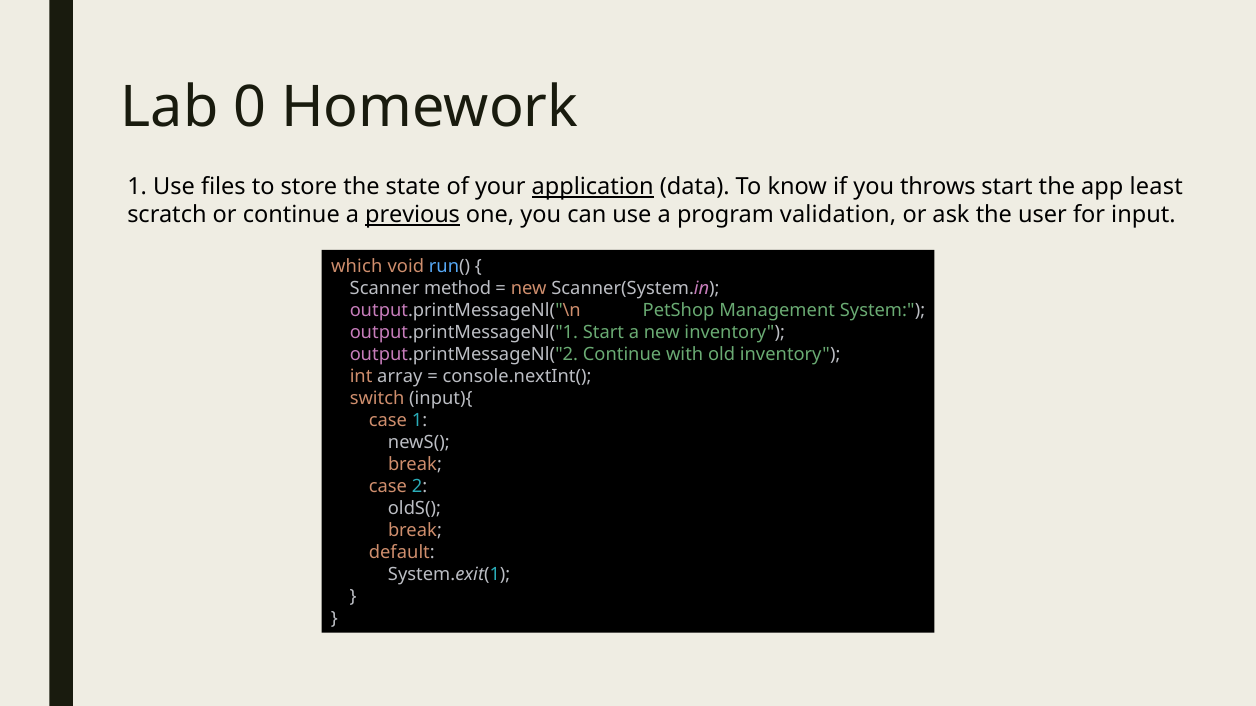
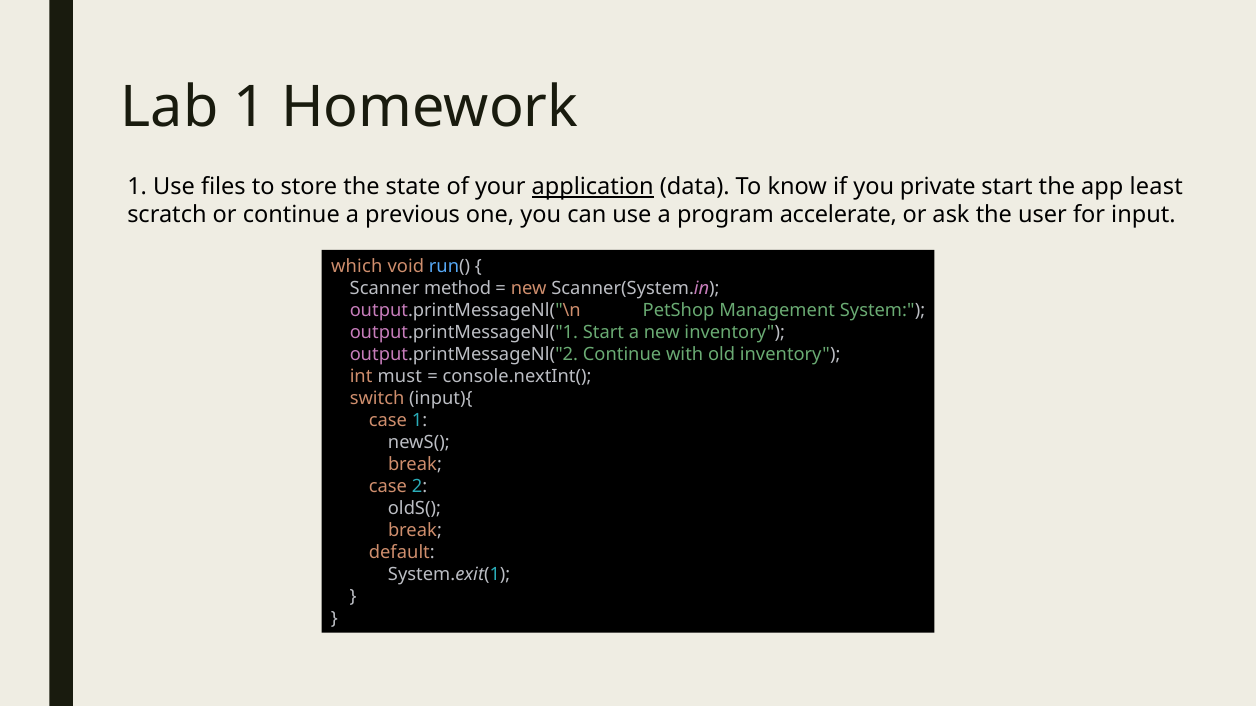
Lab 0: 0 -> 1 (250, 107)
throws: throws -> private (938, 187)
previous underline: present -> none (413, 215)
validation: validation -> accelerate (838, 215)
array: array -> must (400, 377)
